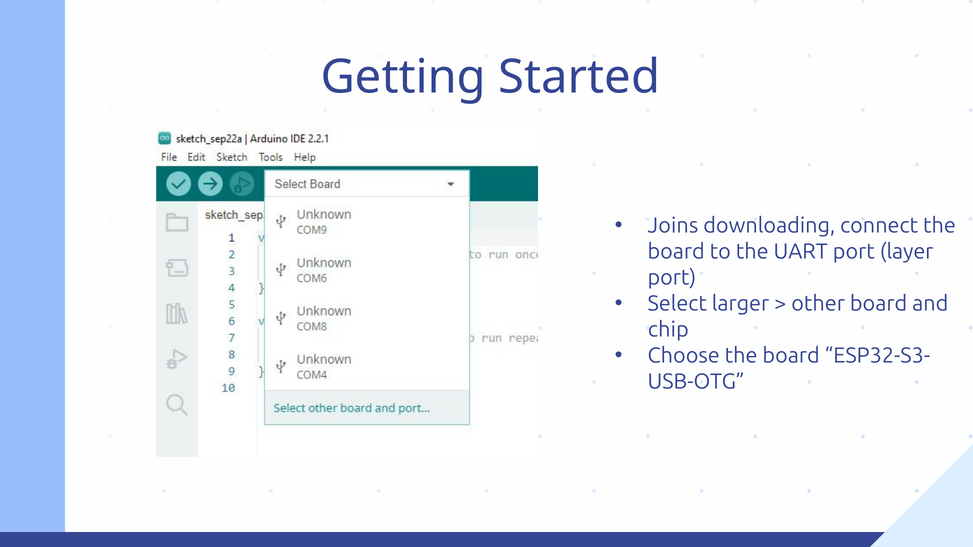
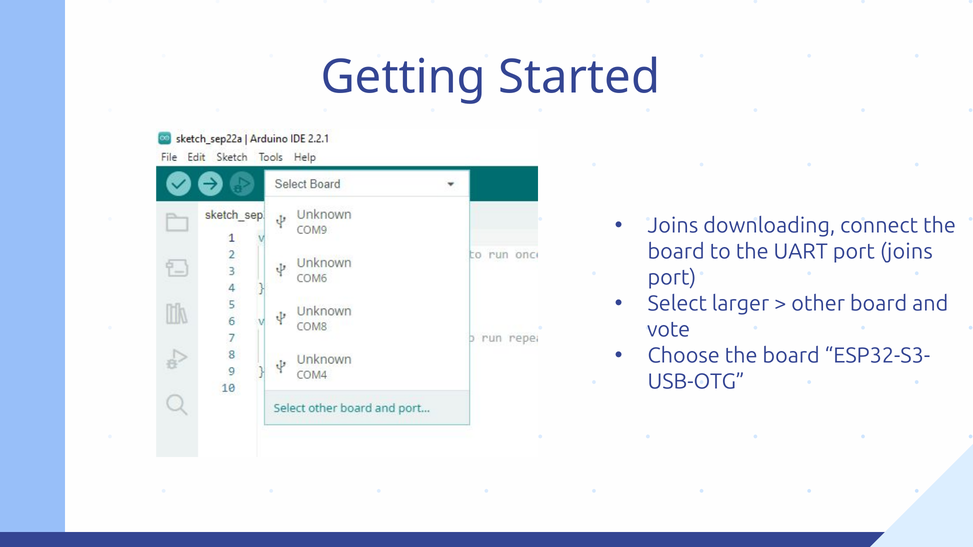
port layer: layer -> joins (906, 252)
chip: chip -> vote (669, 330)
